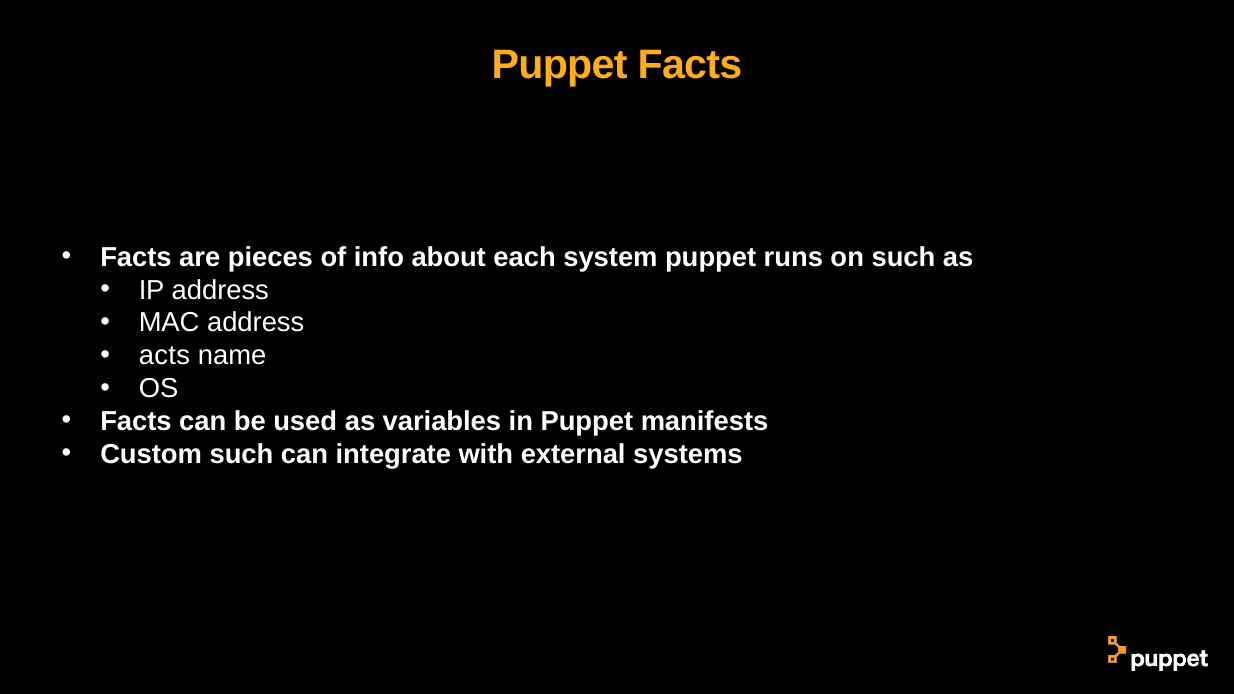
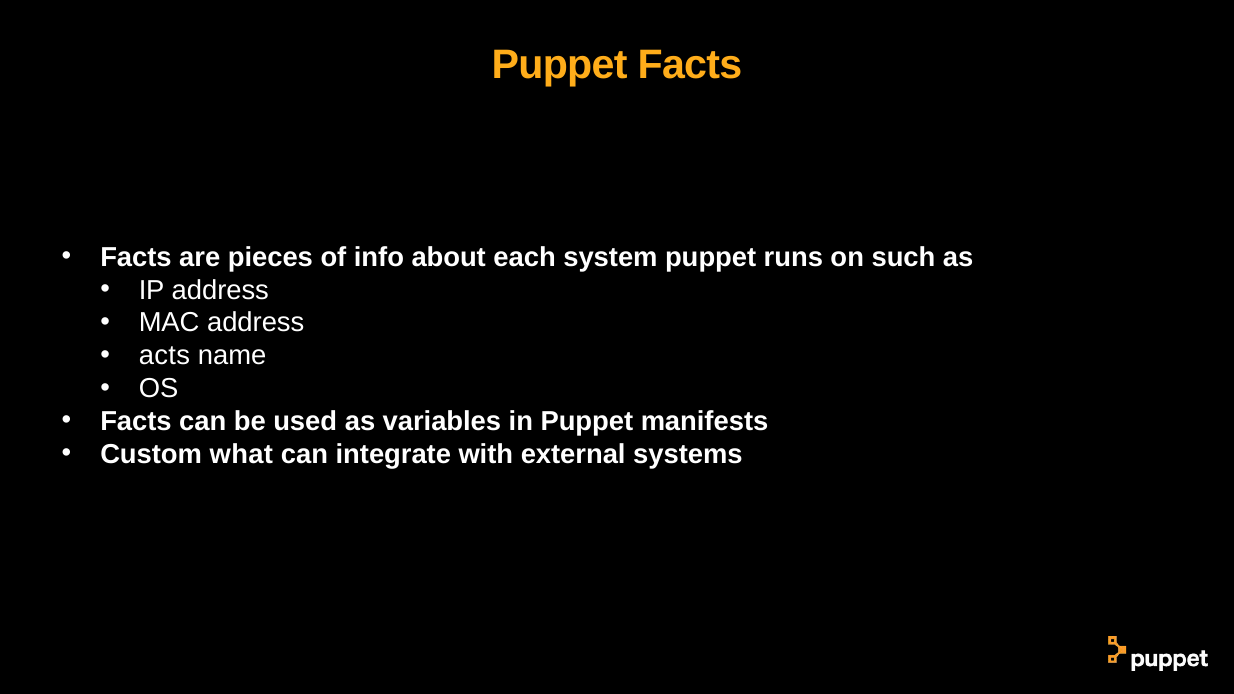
Custom such: such -> what (241, 454)
